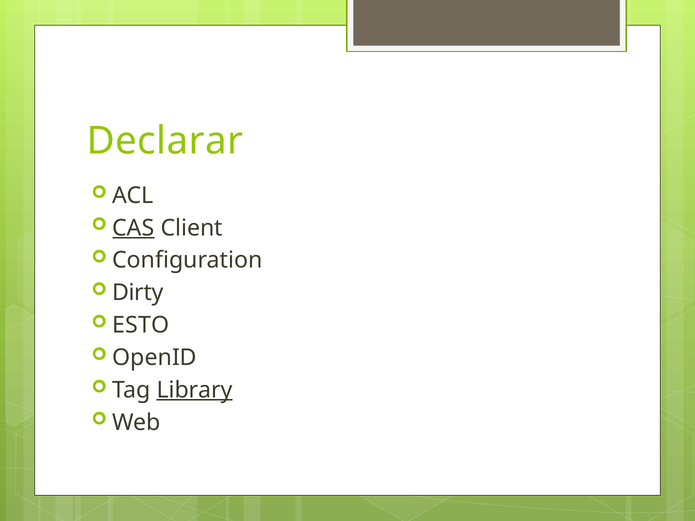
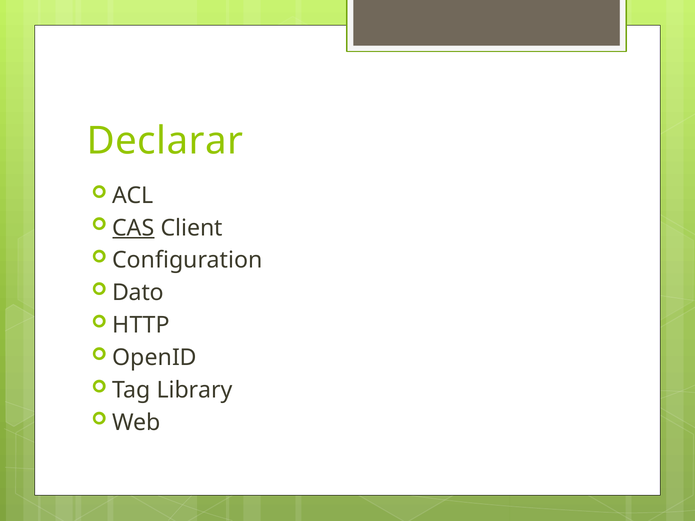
Dirty: Dirty -> Dato (138, 293)
ESTO: ESTO -> HTTP (141, 325)
Library underline: present -> none (195, 390)
